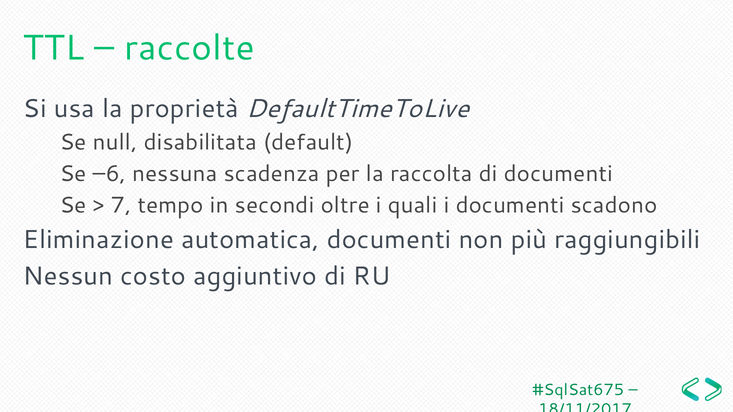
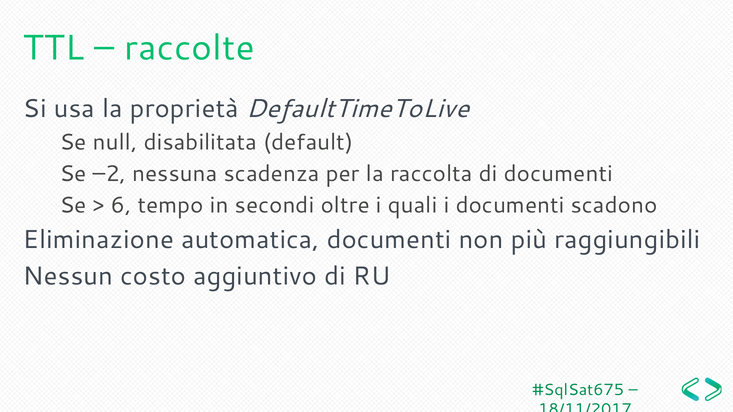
–6: –6 -> –2 (110, 174)
7: 7 -> 6 (121, 206)
